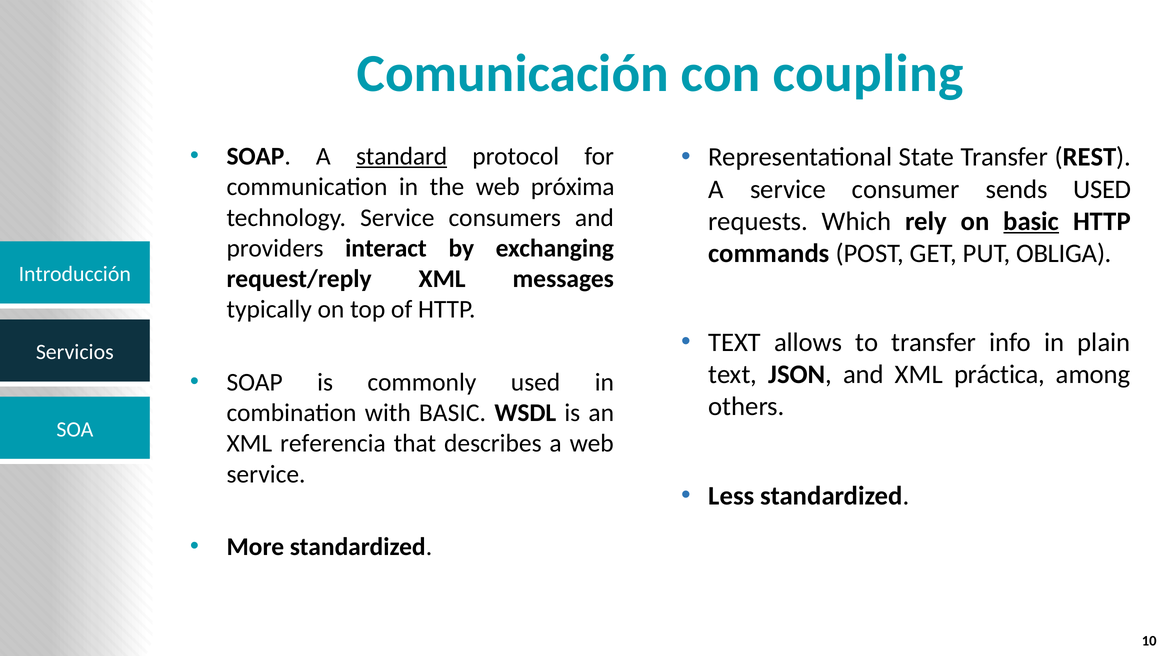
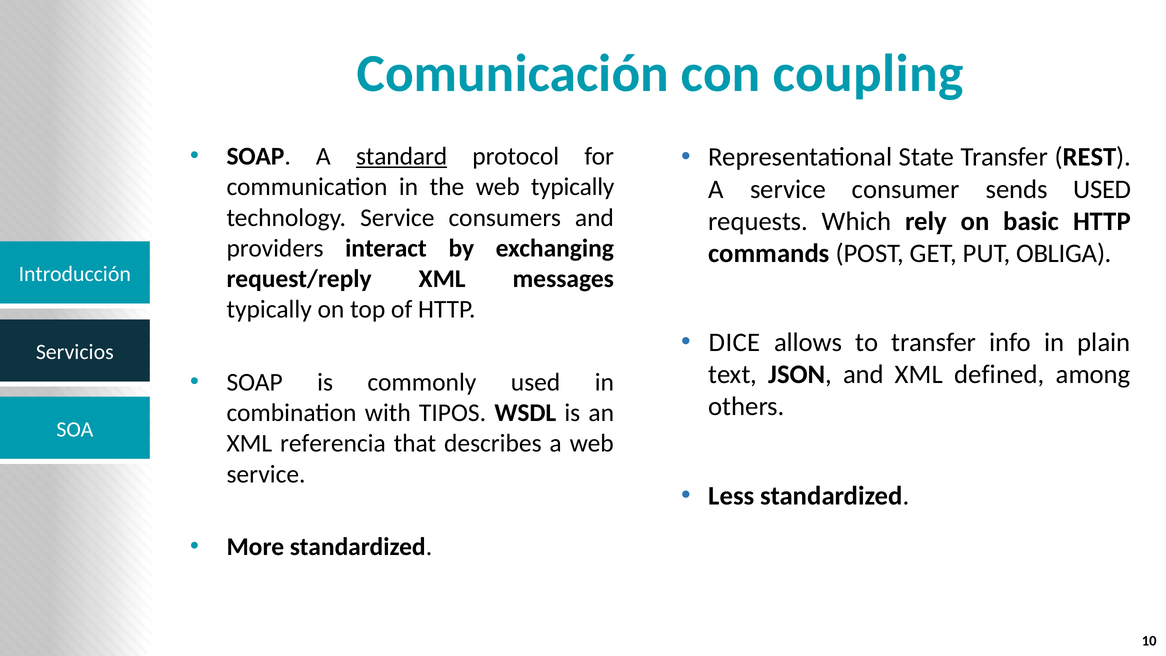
web próxima: próxima -> typically (573, 187)
basic underline: present -> none (1031, 221)
TEXT: TEXT -> DICE (734, 342)
práctica: práctica -> defined (999, 375)
with BASIC: BASIC -> TIPOS (453, 413)
